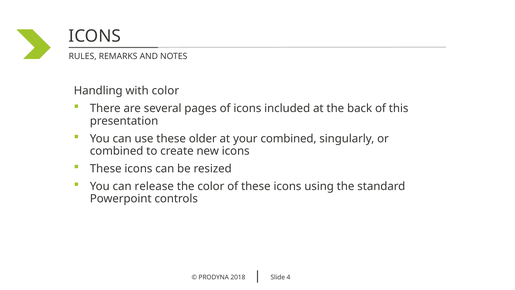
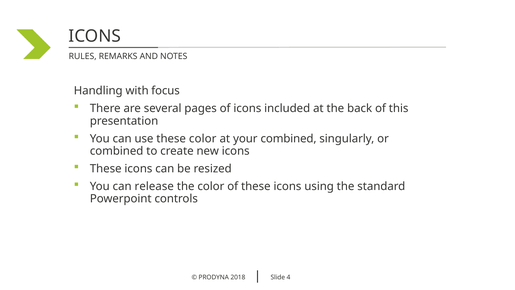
with color: color -> focus (166, 91)
these older: older -> color (203, 139)
